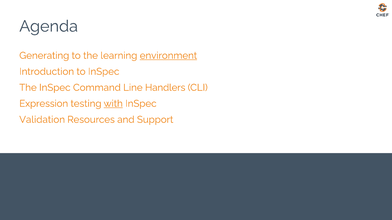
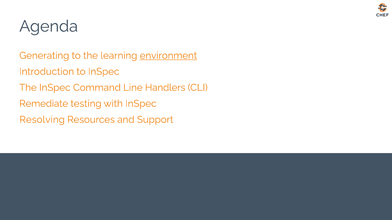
Expression: Expression -> Remediate (44, 104)
with underline: present -> none (113, 104)
Validation: Validation -> Resolving (42, 120)
